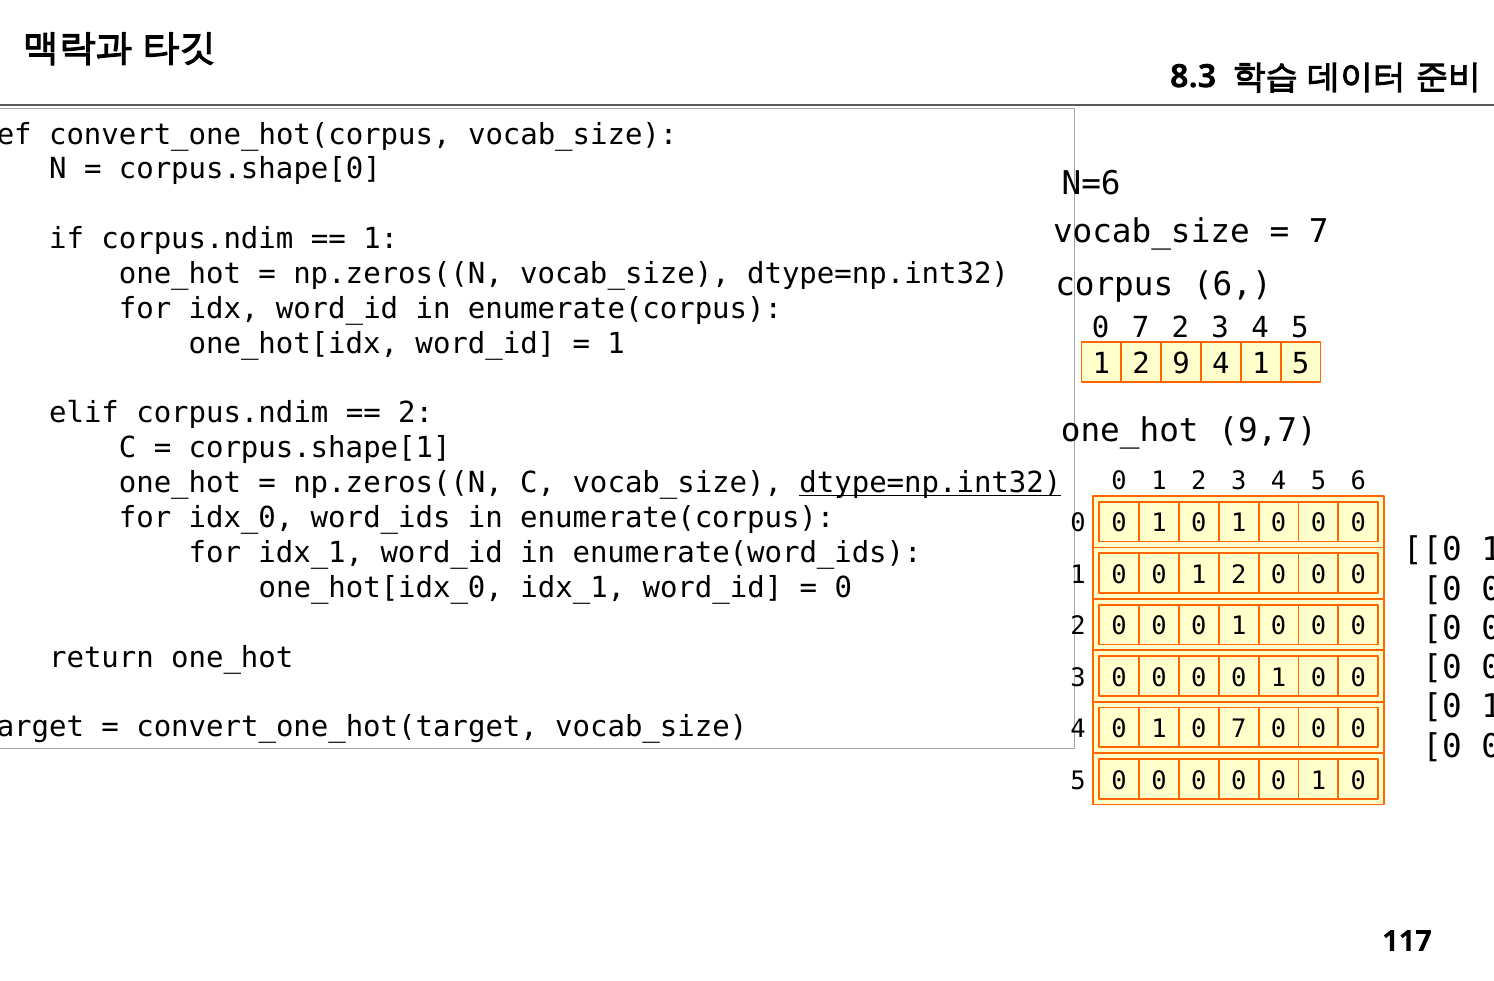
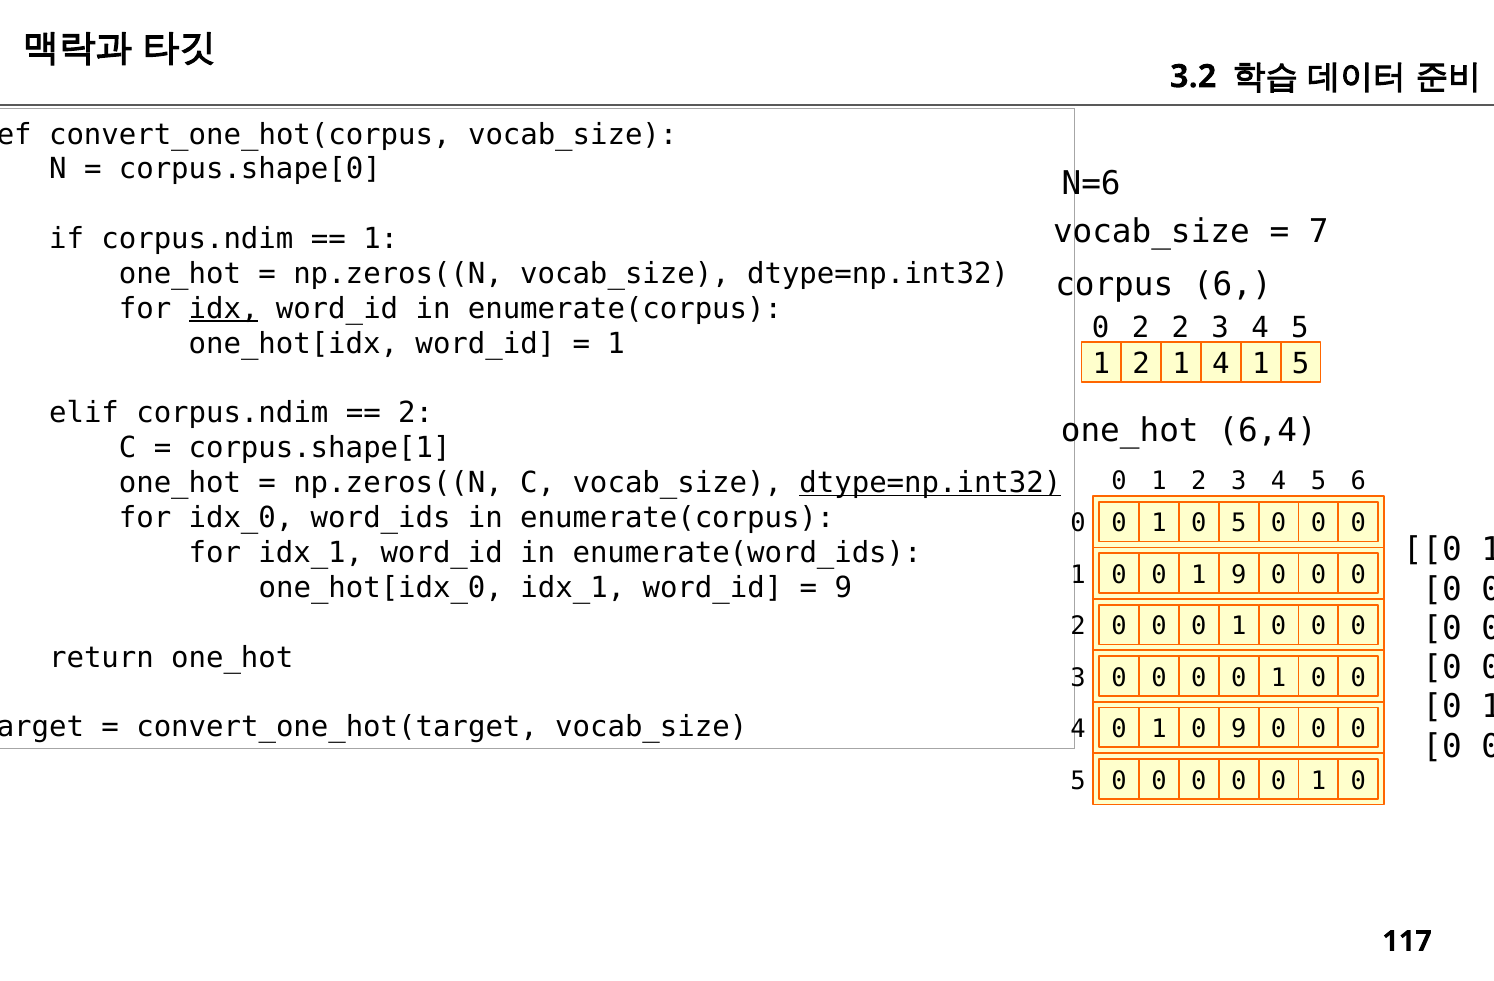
8.3: 8.3 -> 3.2 (1193, 77)
idx underline: none -> present (224, 309)
7: 7 -> 2 (1141, 328)
2 9: 9 -> 1 (1181, 364)
9,7: 9,7 -> 6,4 (1268, 431)
1: 1 -> 5 (1239, 524)
0 0 1 2: 2 -> 9 (1239, 575)
0: 0 -> 9 (843, 588)
1 0 7: 7 -> 9 (1239, 729)
